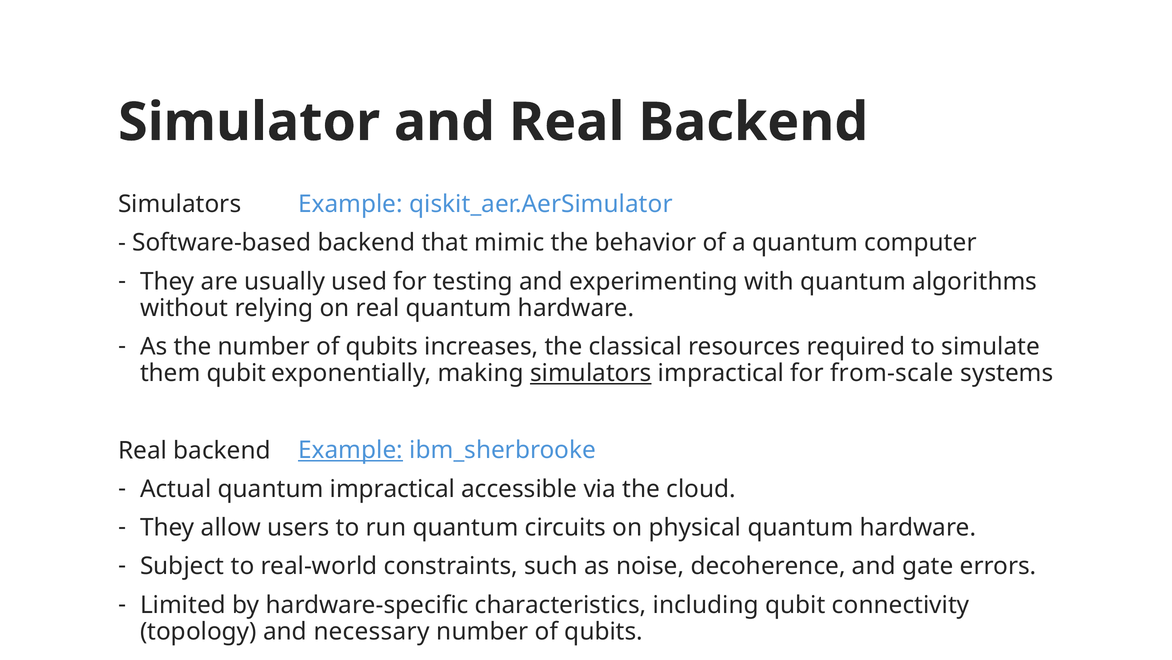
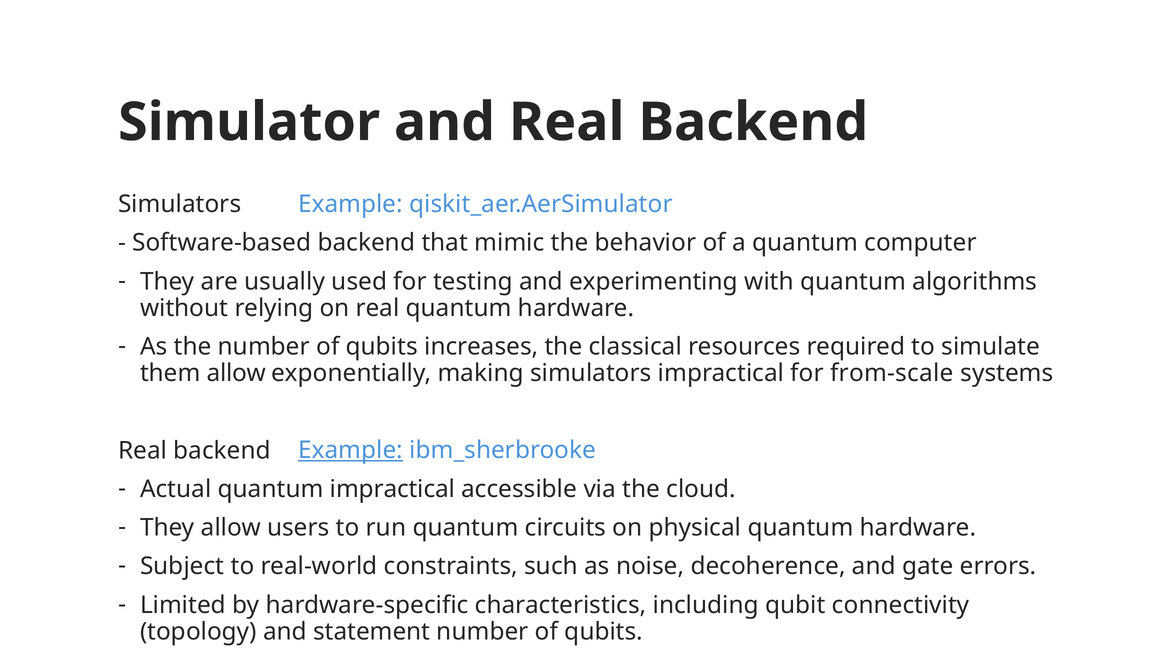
them qubit: qubit -> allow (236, 373)
simulators underline: present -> none (591, 373)
necessary: necessary -> statement (372, 631)
